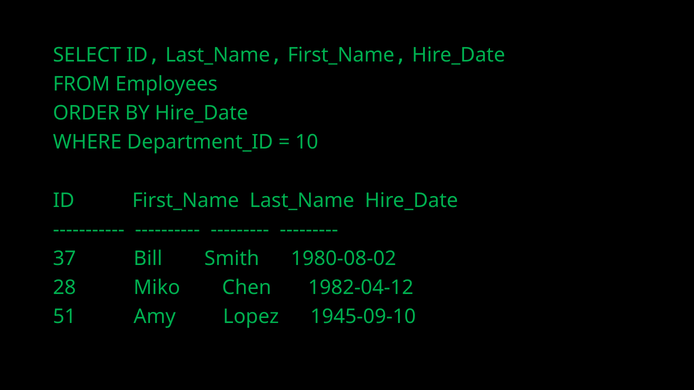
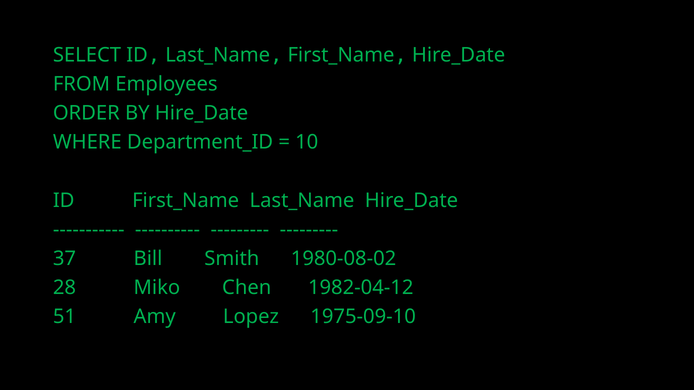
1945-09-10: 1945-09-10 -> 1975-09-10 (363, 317)
